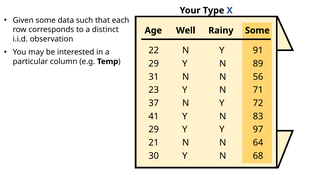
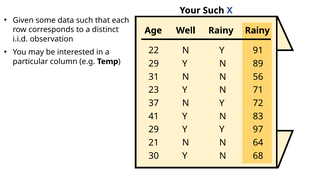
Your Type: Type -> Such (214, 10)
Rainy Some: Some -> Rainy (257, 30)
